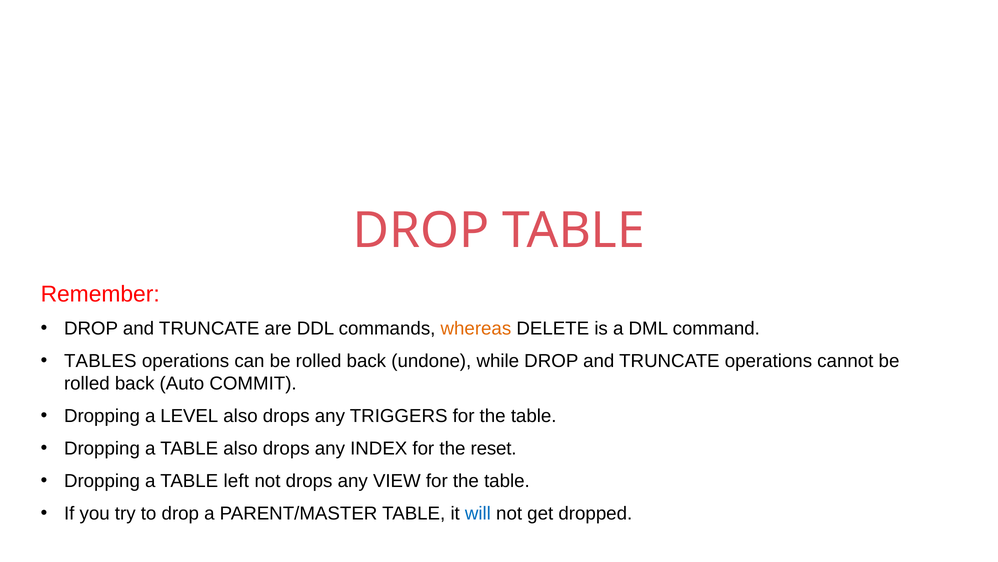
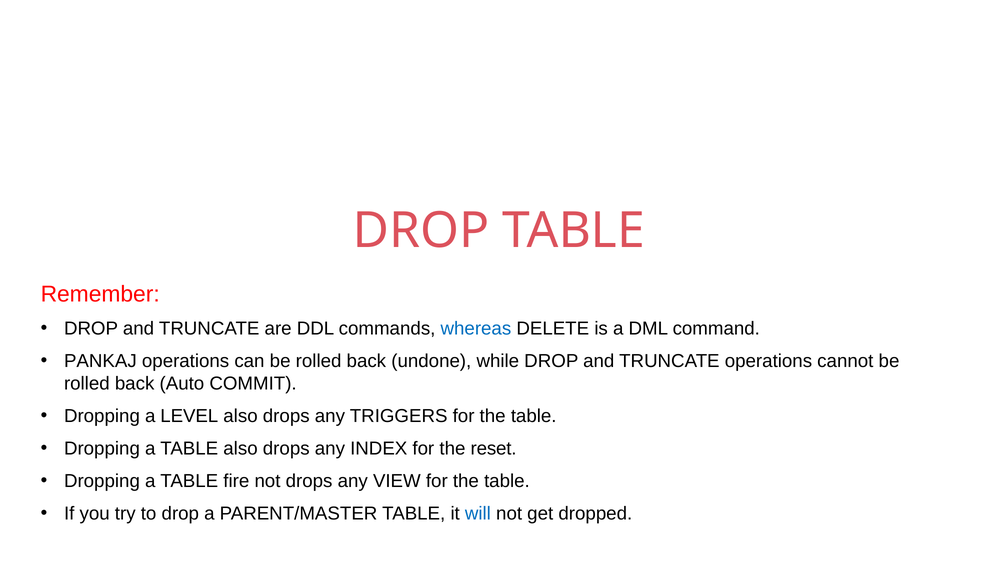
whereas colour: orange -> blue (476, 328)
TABLES: TABLES -> PANKAJ (100, 361)
left: left -> fire (236, 481)
